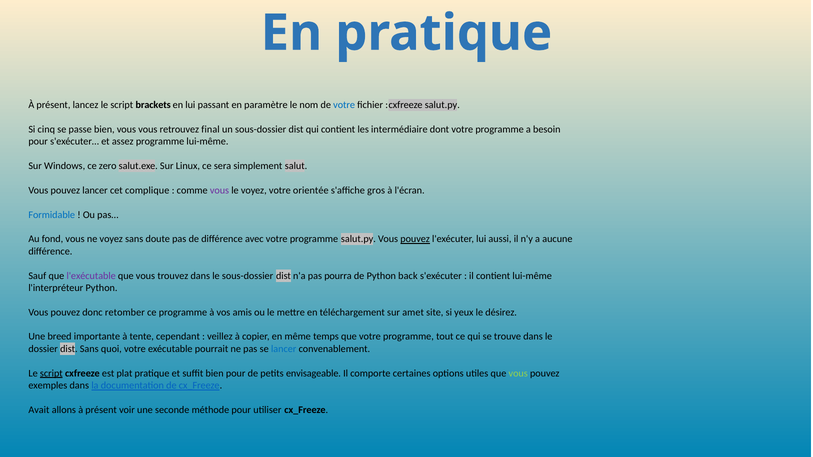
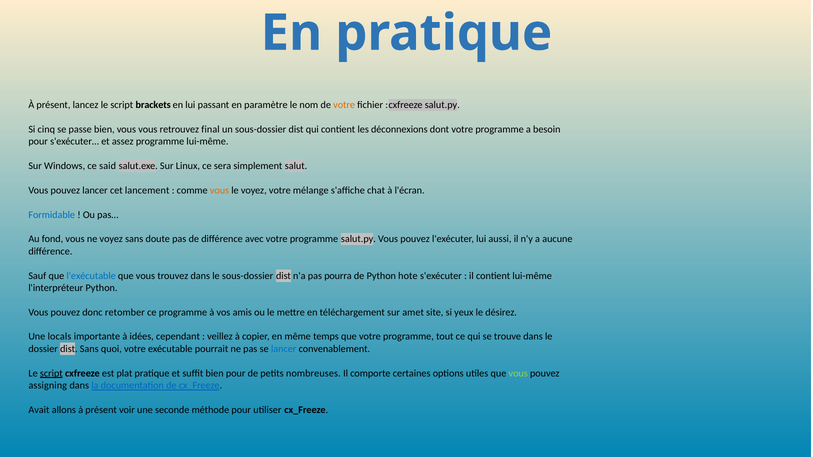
votre colour: blue -> orange (344, 105)
intermédiaire: intermédiaire -> déconnexions (399, 130)
zero: zero -> said (108, 166)
complique: complique -> lancement (147, 190)
vous colour: purple -> orange (219, 190)
orientée: orientée -> mélange (311, 190)
gros: gros -> chat (376, 190)
pouvez underline: present -> none (415, 239)
l'exécutable colour: purple -> blue (91, 276)
back: back -> hote (408, 276)
breed: breed -> locals (59, 337)
tente: tente -> idées (142, 337)
envisageable: envisageable -> nombreuses (313, 373)
exemples: exemples -> assigning (48, 386)
